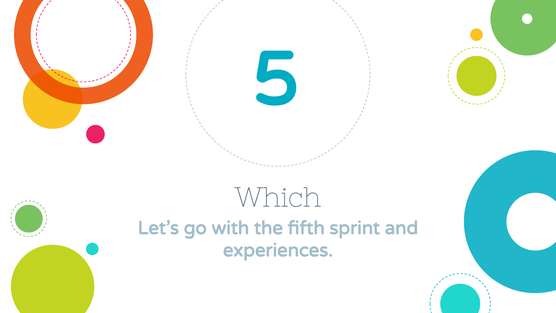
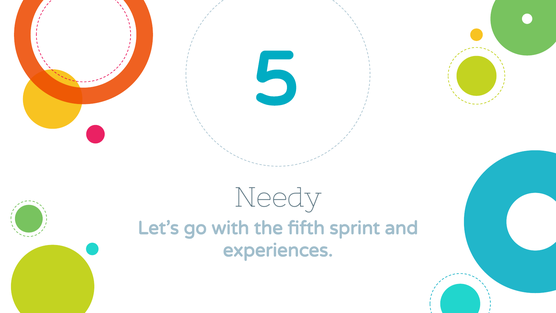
Which: Which -> Needy (278, 197)
